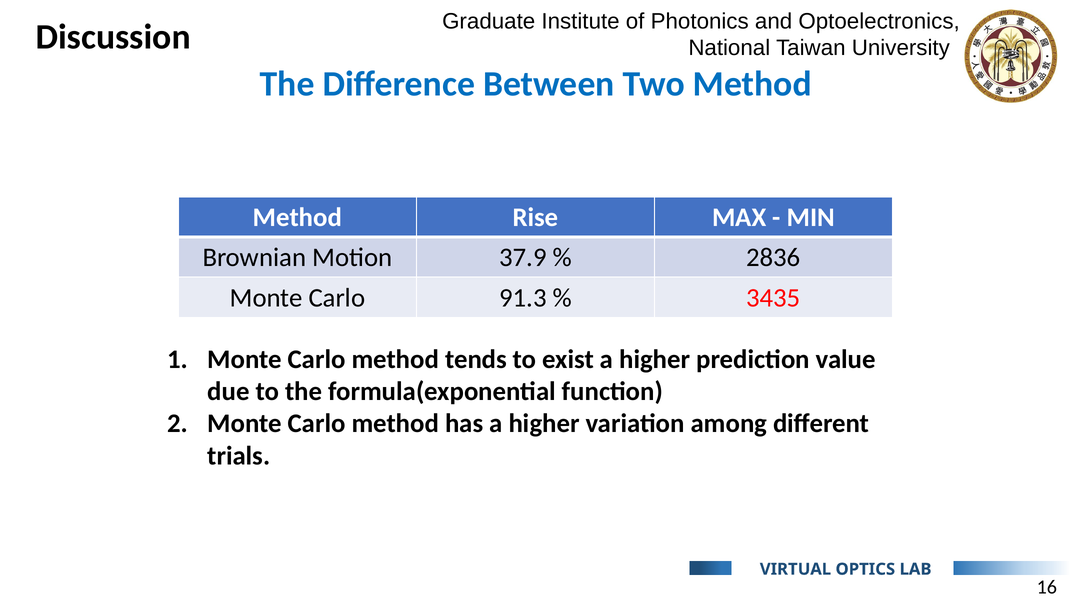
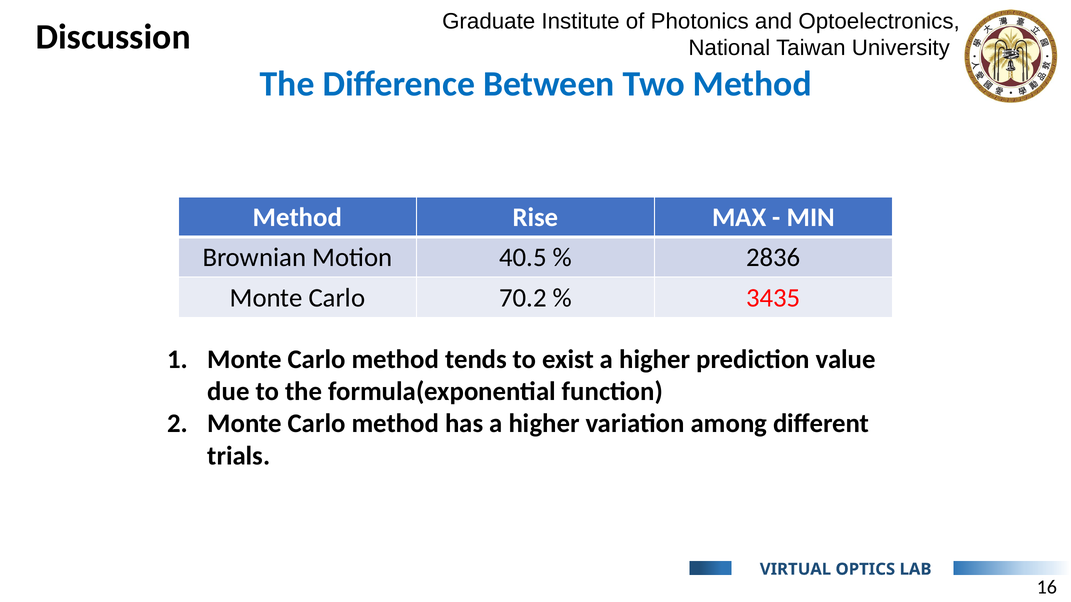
37.9: 37.9 -> 40.5 (523, 258)
91.3: 91.3 -> 70.2 (523, 298)
